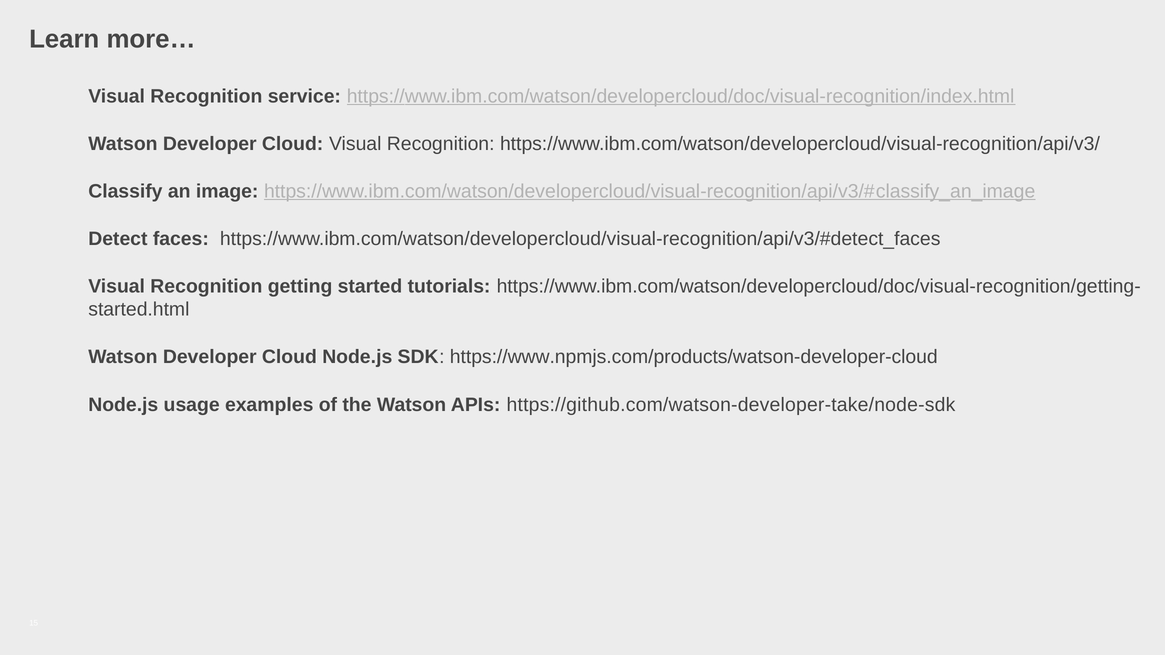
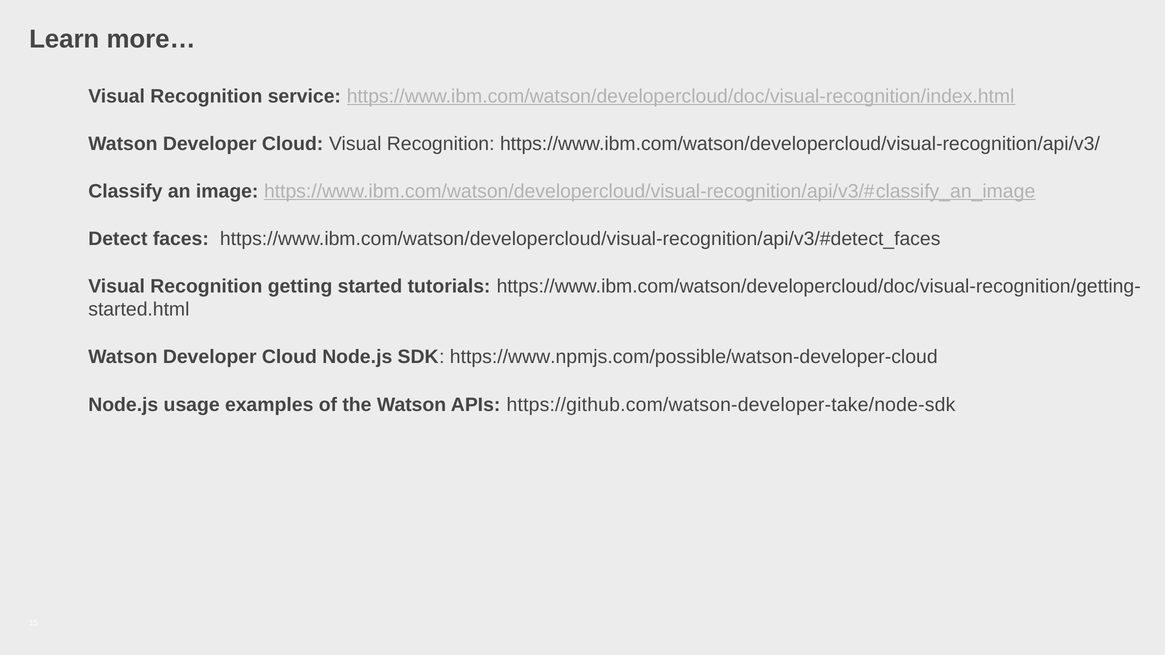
https://www.npmjs.com/products/watson-developer-cloud: https://www.npmjs.com/products/watson-developer-cloud -> https://www.npmjs.com/possible/watson-developer-cloud (694, 357)
